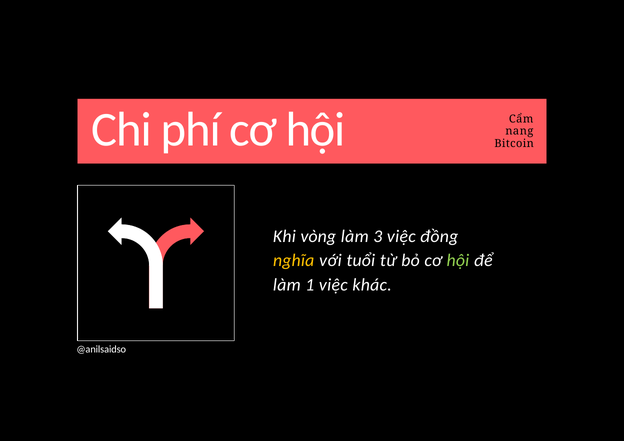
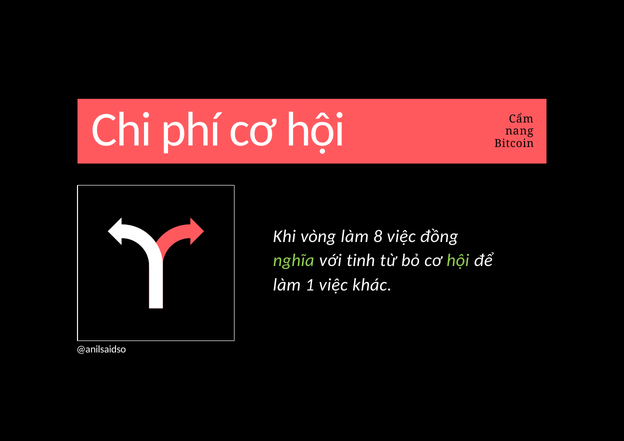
3: 3 -> 8 (378, 236)
nghĩa colour: yellow -> light green (294, 260)
tuổi: tuổi -> tinh (361, 260)
